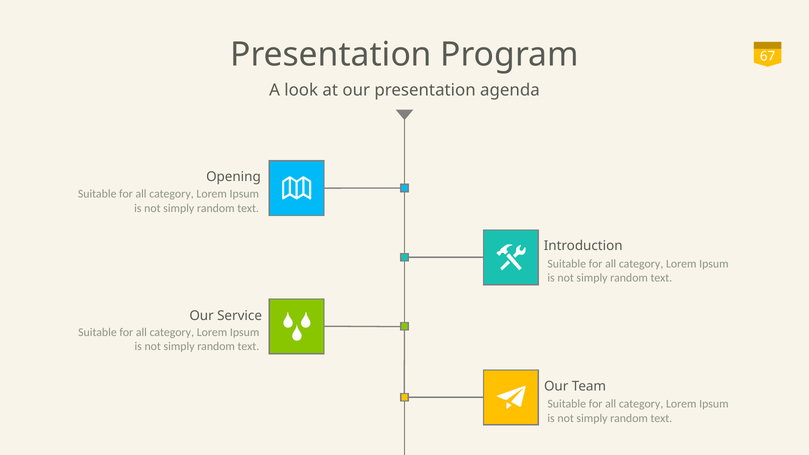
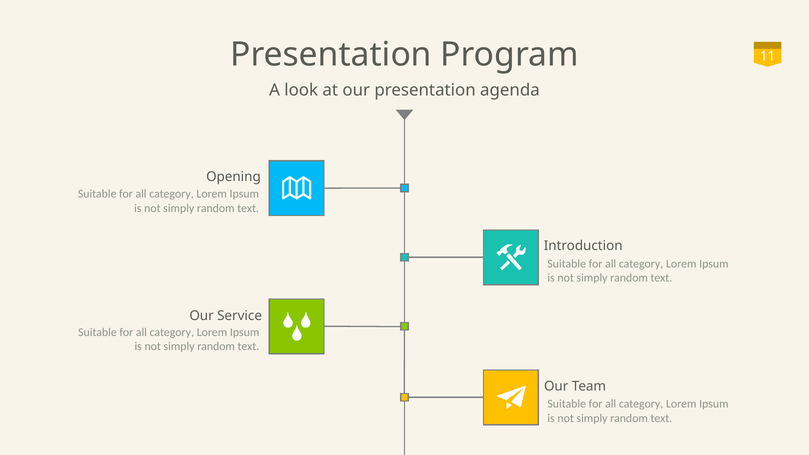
67: 67 -> 11 (768, 56)
